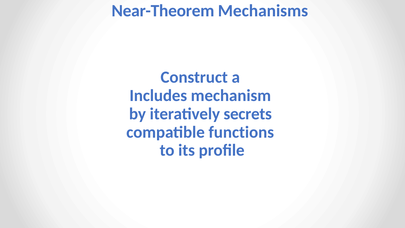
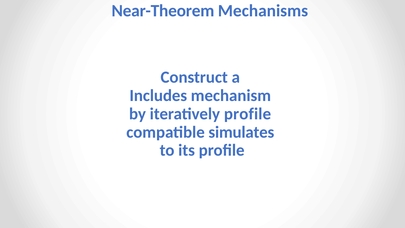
iteratively secrets: secrets -> profile (248, 114)
functions: functions -> simulates (241, 132)
